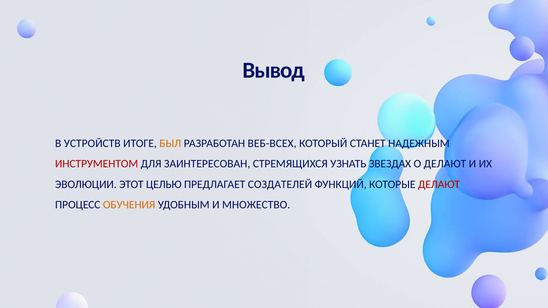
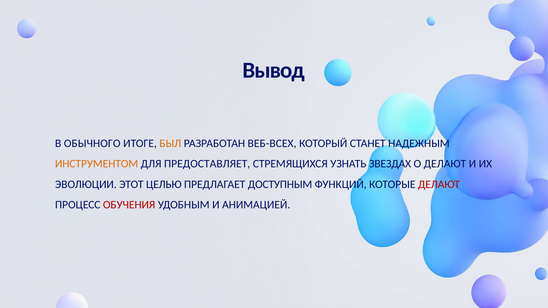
УСТРОЙСТВ: УСТРОЙСТВ -> ОБЫЧНОГО (92, 143)
ИНСТРУМЕНТОМ colour: red -> orange (97, 164)
ЗАИНТЕРЕСОВАН: ЗАИНТЕРЕСОВАН -> ПРЕДОСТАВЛЯЕТ (207, 164)
СОЗДАТЕЛЕЙ: СОЗДАТЕЛЕЙ -> ДОСТУПНЫМ (280, 184)
ОБУЧЕНИЯ colour: orange -> red (129, 205)
МНОЖЕСТВО: МНОЖЕСТВО -> АНИМАЦИЕЙ (256, 205)
